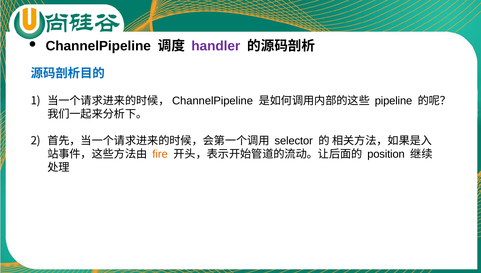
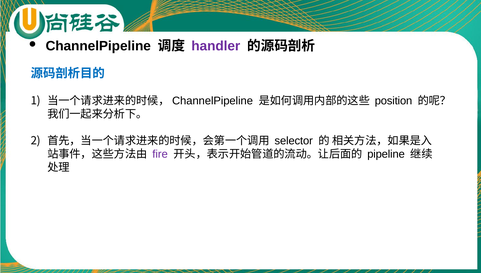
pipeline: pipeline -> position (393, 101)
fire colour: orange -> purple (160, 154)
position: position -> pipeline (386, 154)
